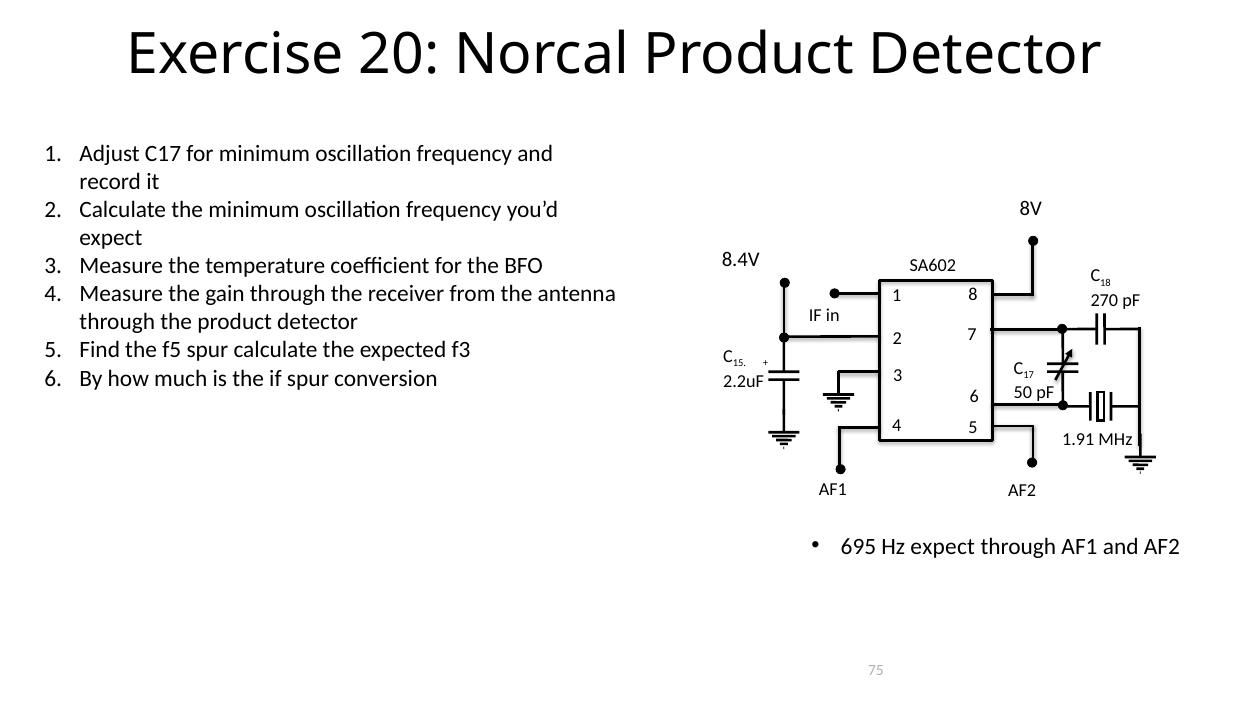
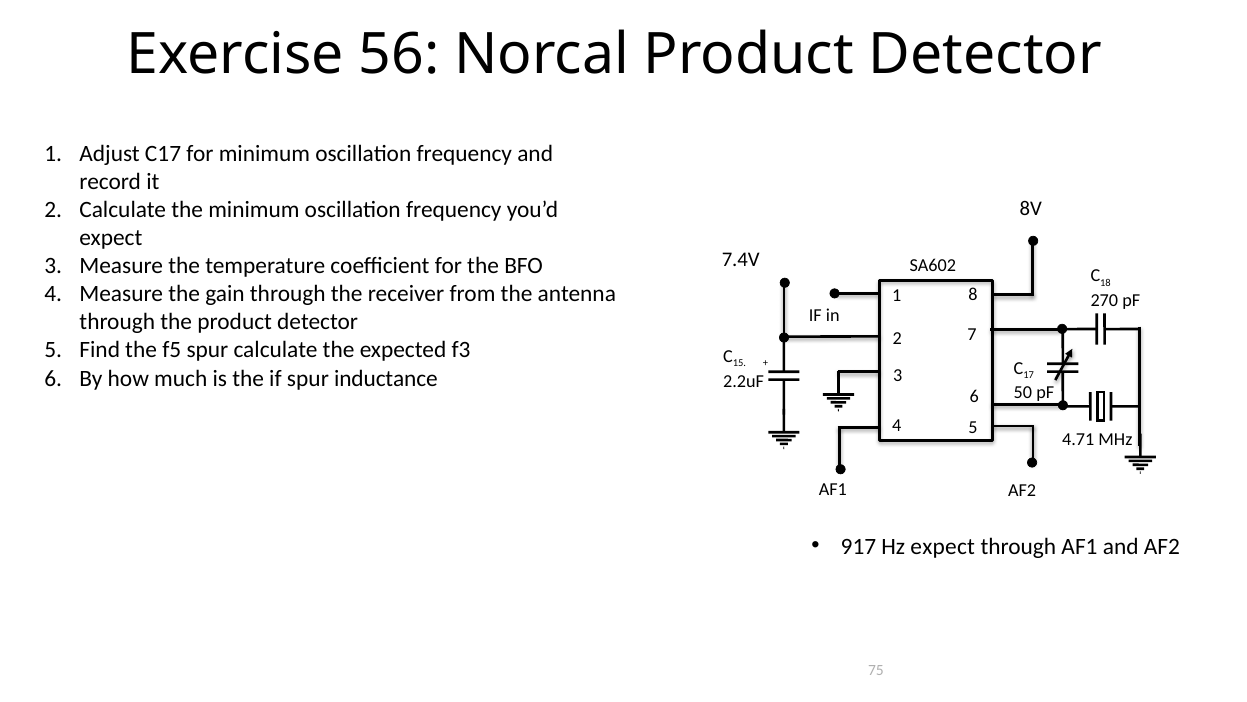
20: 20 -> 56 (399, 54)
8.4V: 8.4V -> 7.4V (741, 260)
conversion: conversion -> inductance (386, 378)
1.91: 1.91 -> 4.71 (1078, 439)
695: 695 -> 917 (858, 546)
